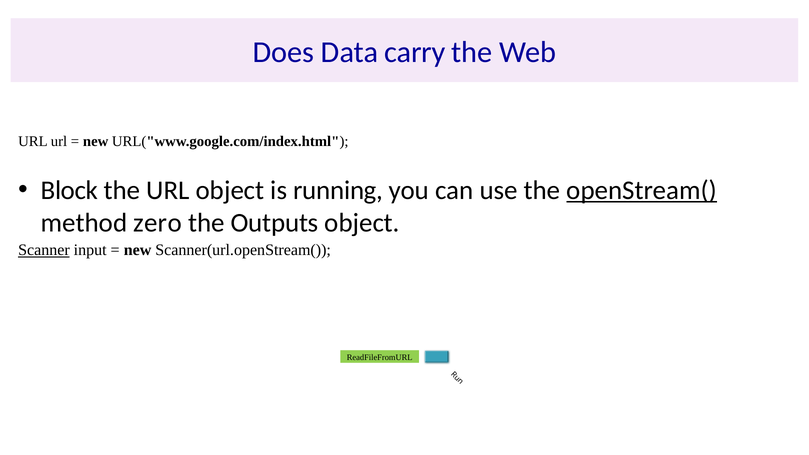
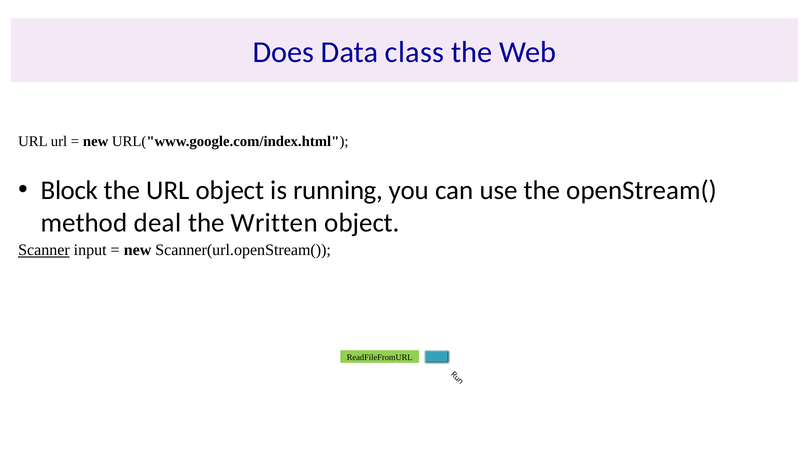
carry: carry -> class (415, 52)
openStream( underline: present -> none (642, 190)
zero: zero -> deal (158, 223)
Outputs: Outputs -> Written (274, 223)
